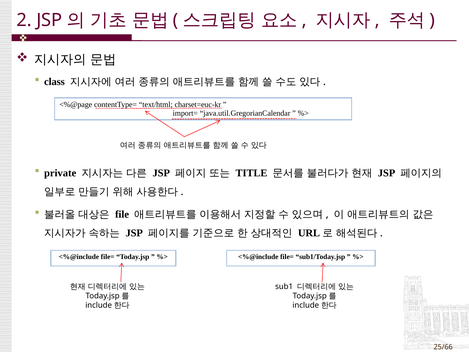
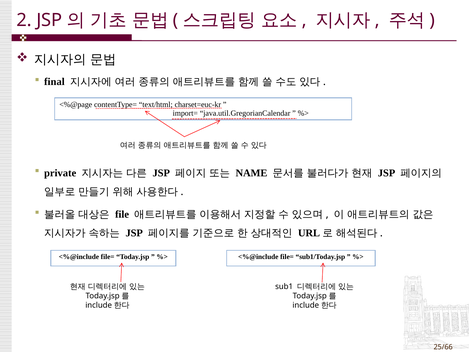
class: class -> final (54, 82)
TITLE: TITLE -> NAME (252, 173)
